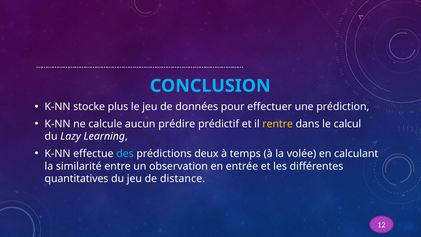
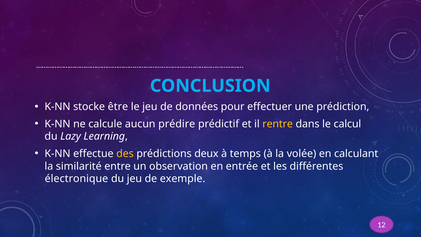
plus: plus -> être (118, 107)
des colour: light blue -> yellow (125, 153)
quantitatives: quantitatives -> électronique (76, 179)
distance: distance -> exemple (183, 179)
